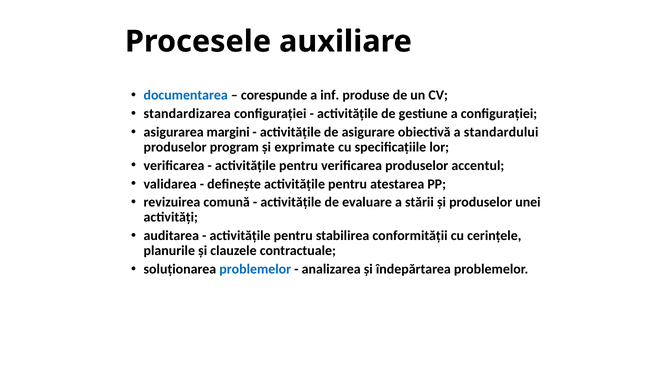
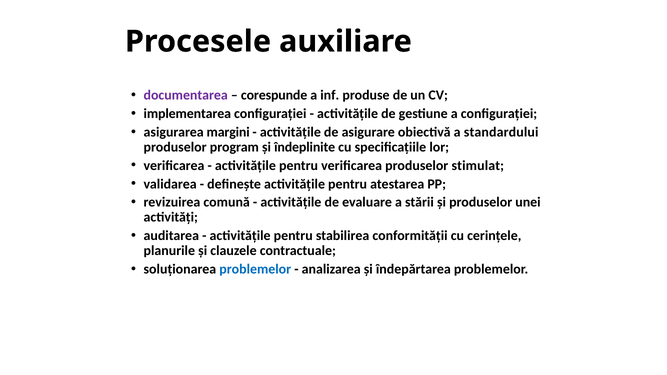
documentarea colour: blue -> purple (186, 95)
standardizarea: standardizarea -> implementarea (187, 114)
exprimate: exprimate -> îndeplinite (305, 147)
accentul: accentul -> stimulat (478, 166)
